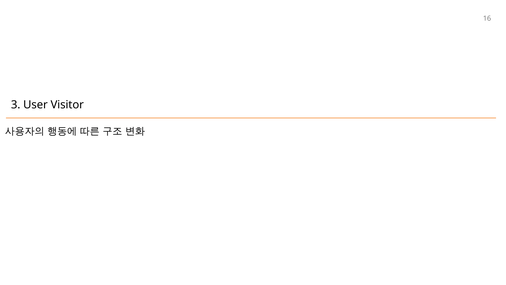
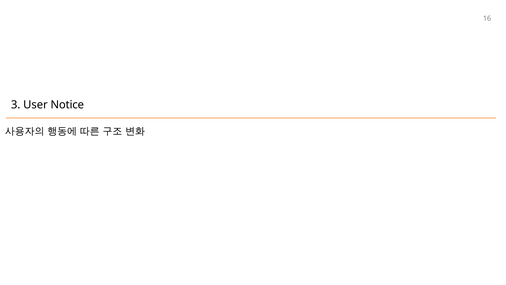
Visitor: Visitor -> Notice (67, 105)
